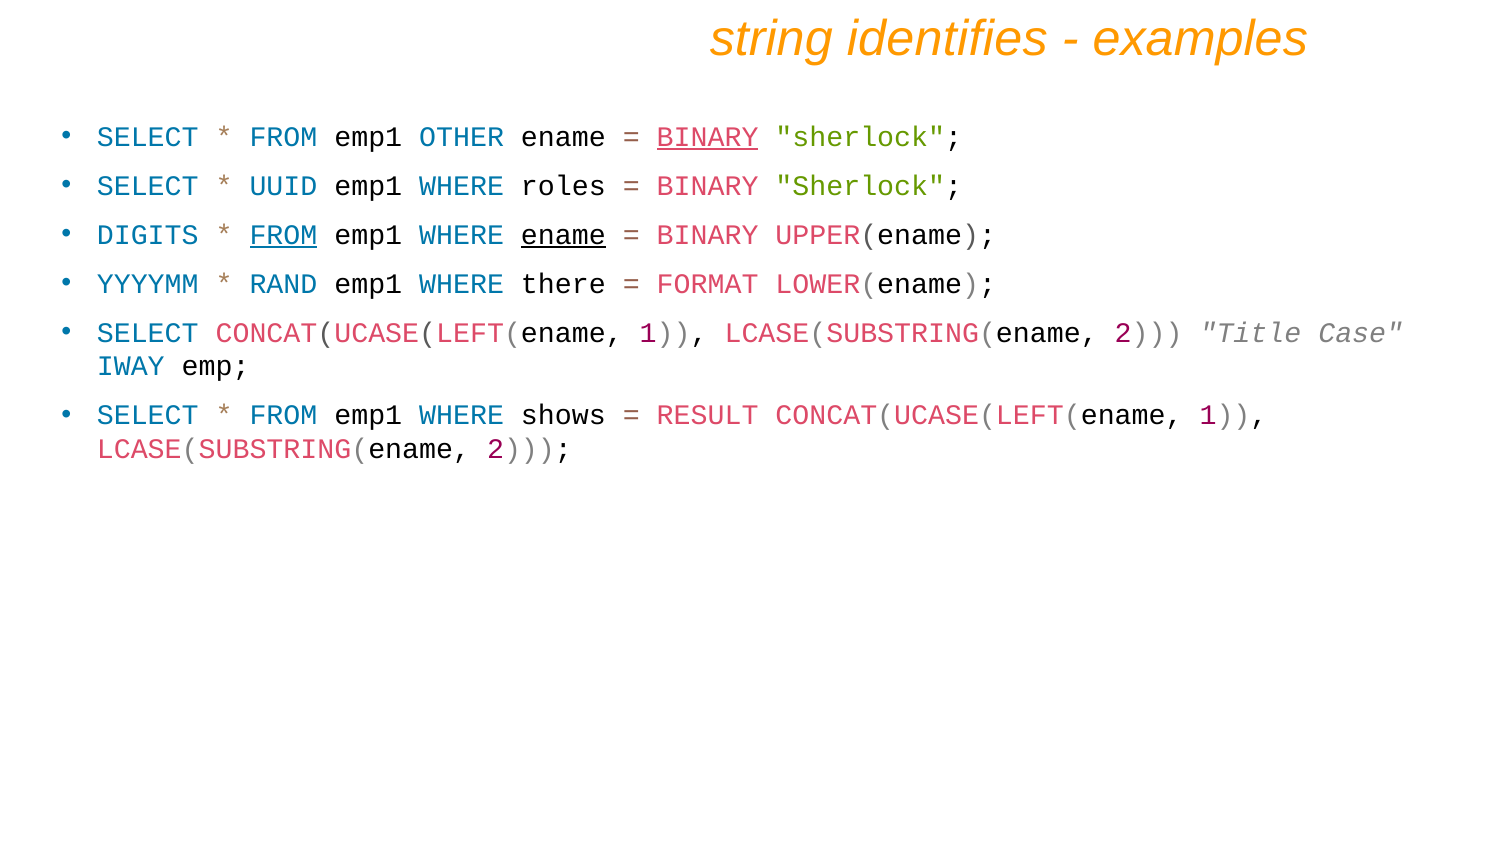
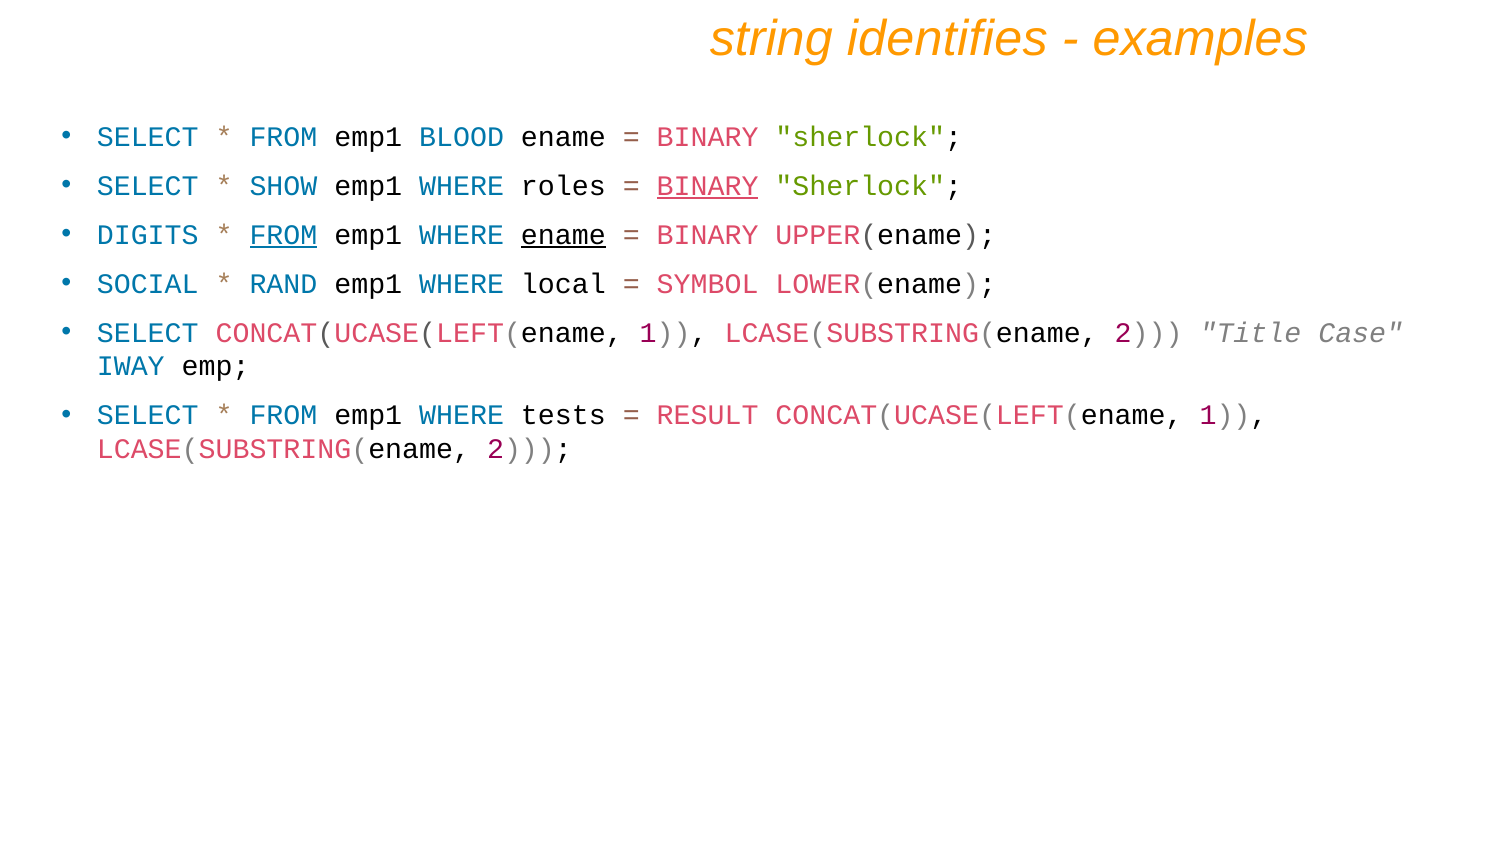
OTHER: OTHER -> BLOOD (462, 137)
BINARY underline: present -> none (708, 137)
UUID: UUID -> SHOW (283, 186)
BINARY underline: none -> present (708, 186)
YYYYMM: YYYYMM -> SOCIAL (148, 284)
there: there -> local (563, 284)
FORMAT: FORMAT -> SYMBOL (708, 284)
shows: shows -> tests (563, 416)
